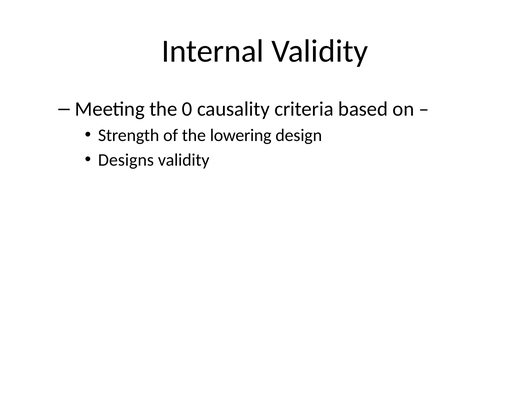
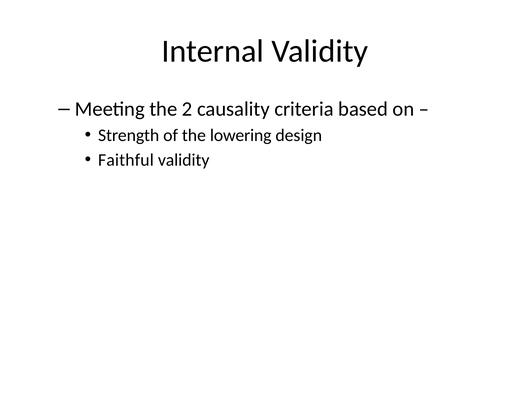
0: 0 -> 2 (187, 109)
Designs: Designs -> Faithful (126, 160)
